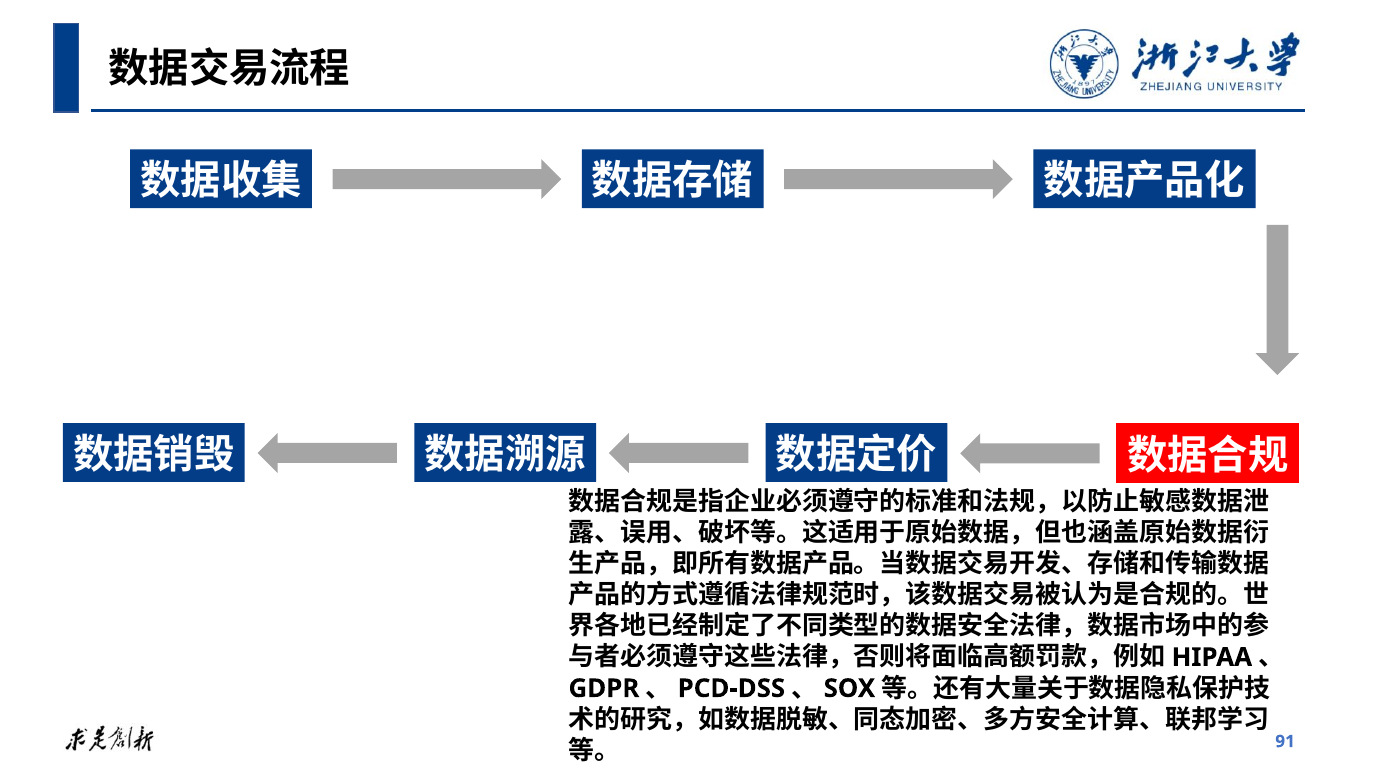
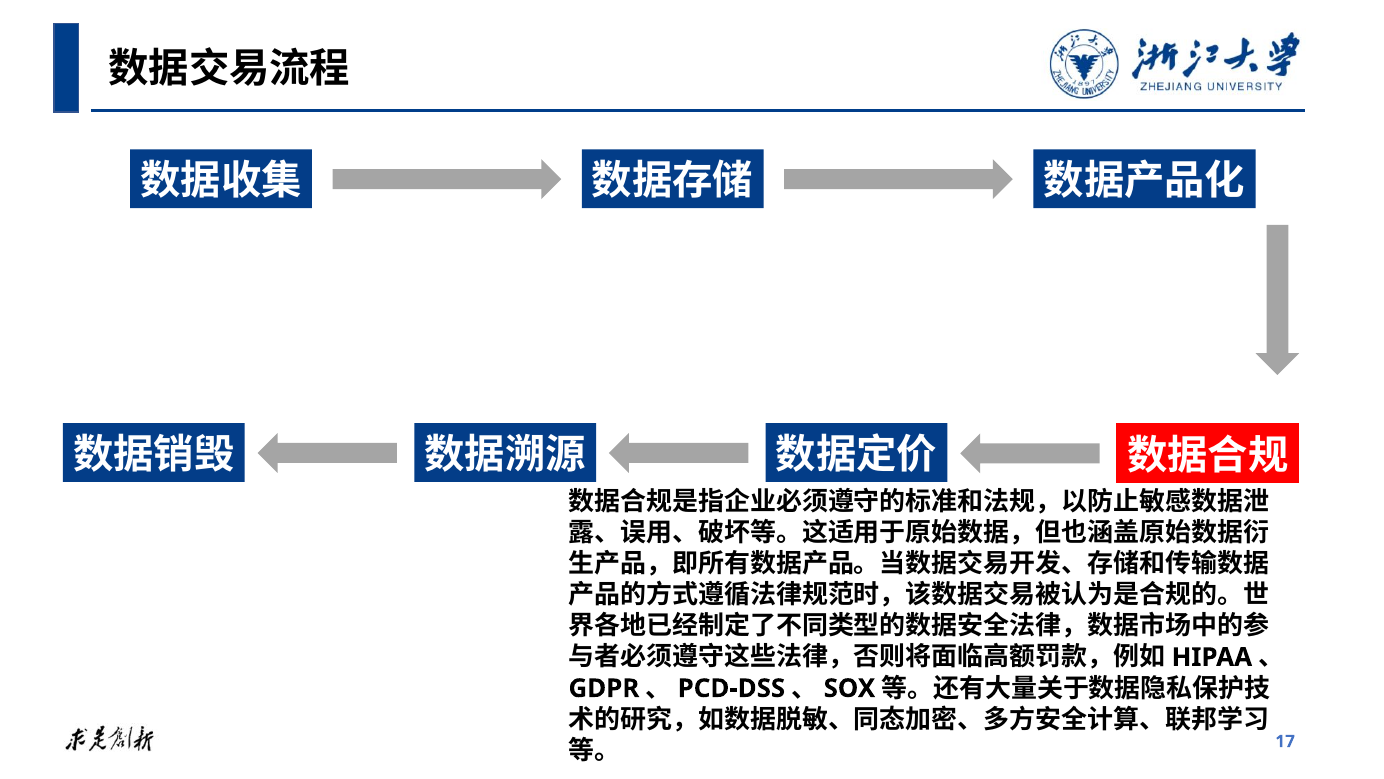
91: 91 -> 17 (1285, 741)
